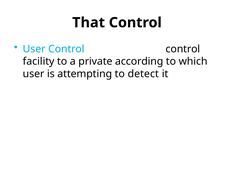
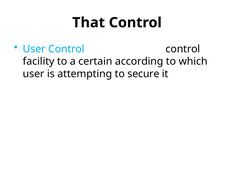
private: private -> certain (95, 62)
detect: detect -> secure (143, 74)
